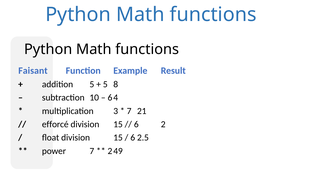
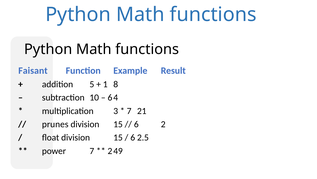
5: 5 -> 1 (105, 84)
efforcé: efforcé -> prunes (55, 124)
